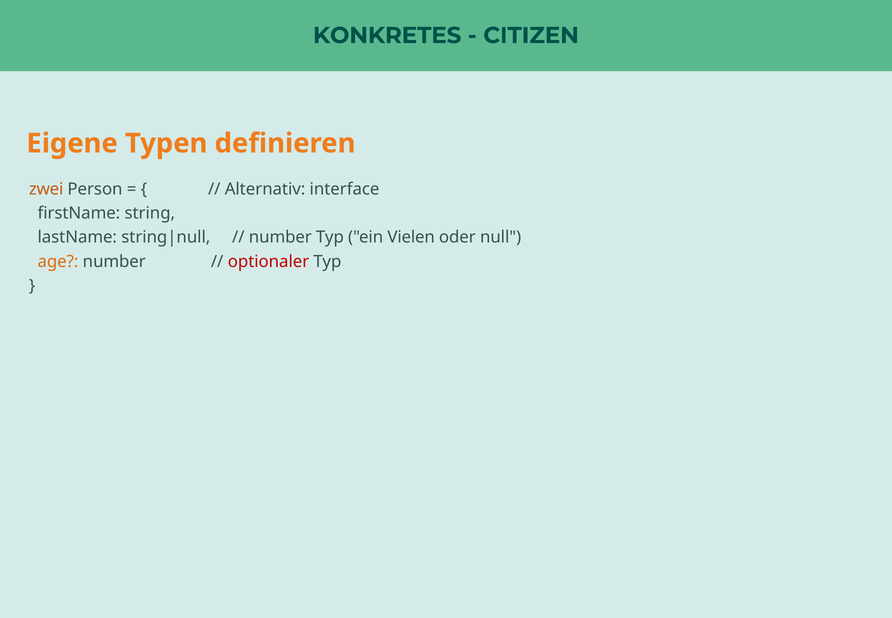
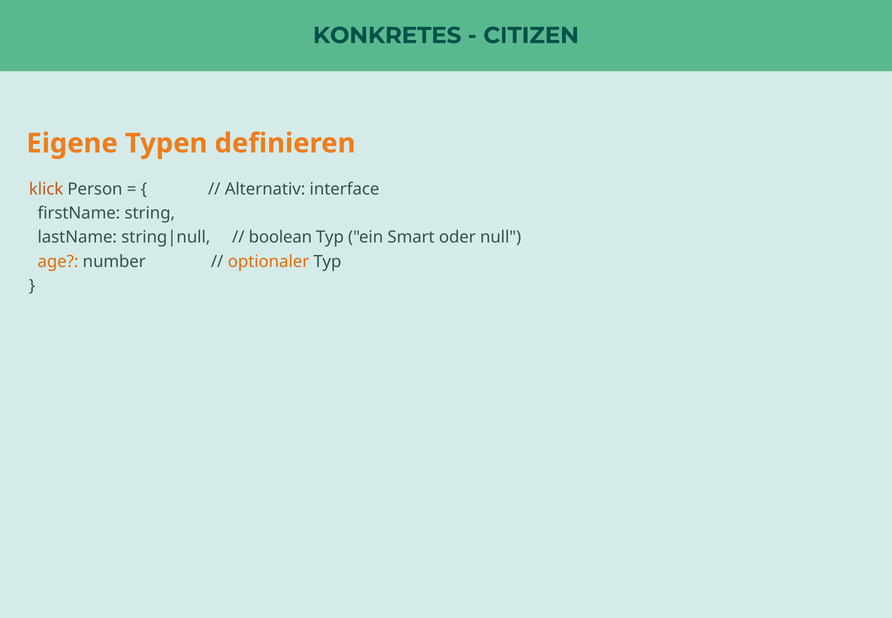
zwei: zwei -> klick (46, 189)
number: number -> boolean (280, 237)
Vielen: Vielen -> Smart (411, 237)
optionaler colour: red -> orange (269, 261)
